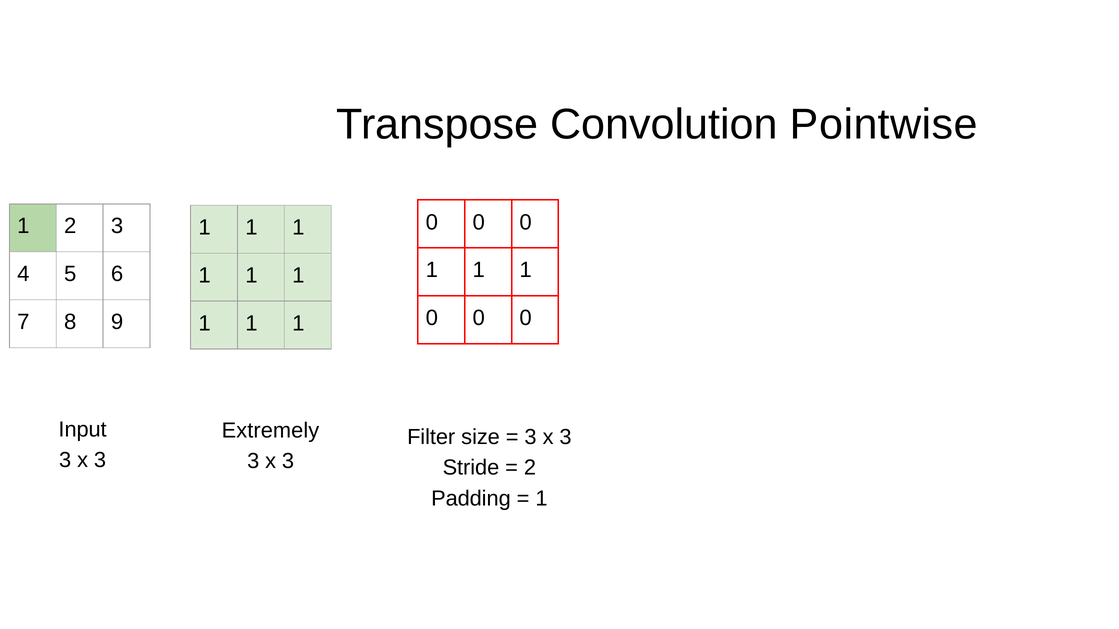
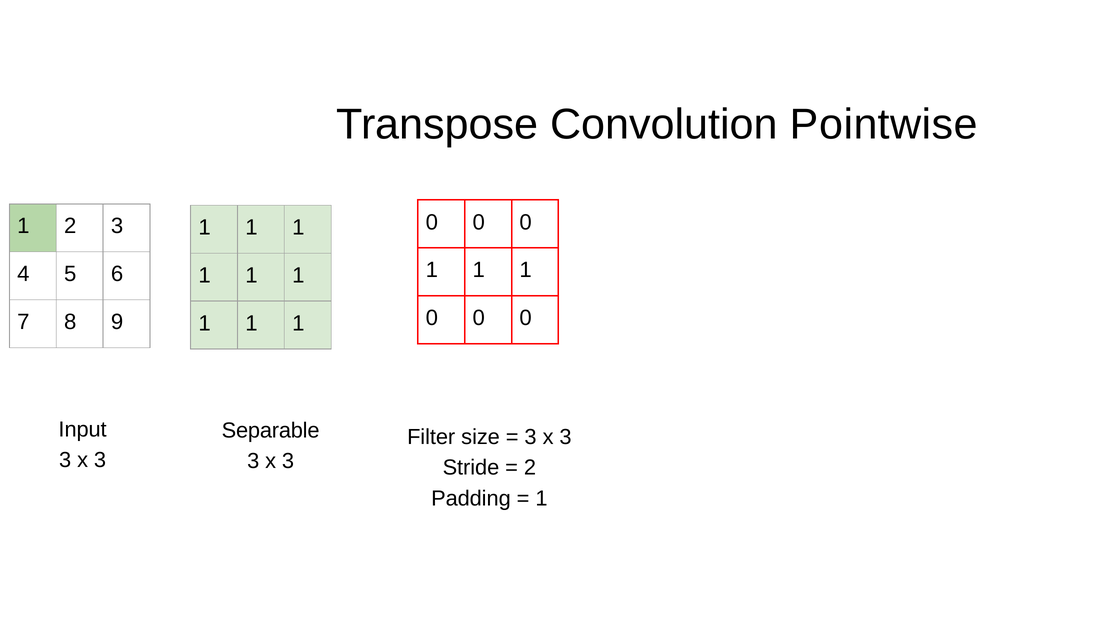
Extremely: Extremely -> Separable (271, 431)
